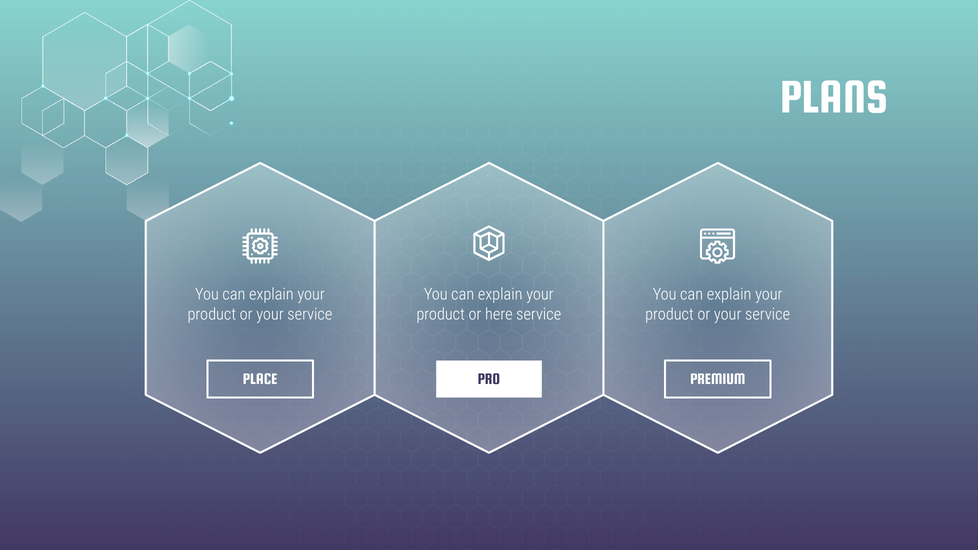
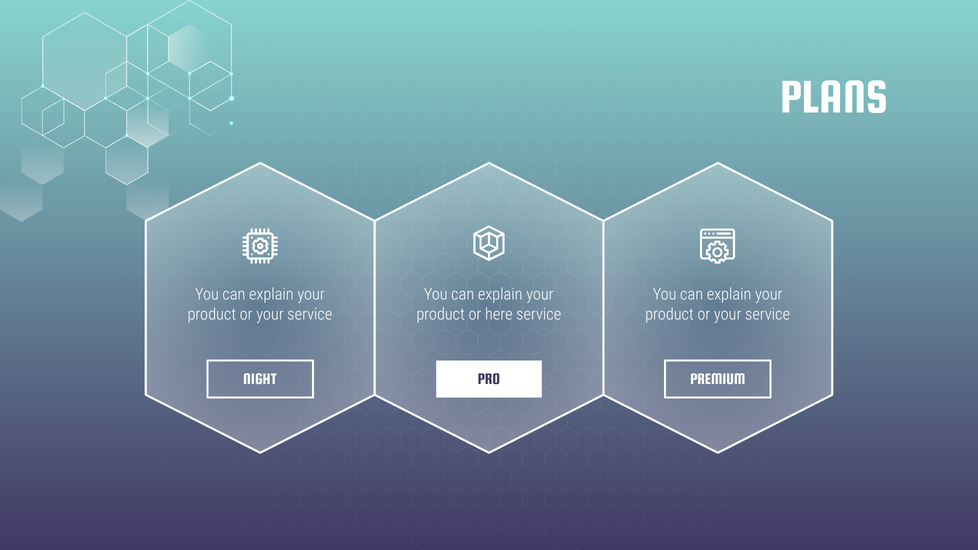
PLACE: PLACE -> NIGHT (260, 379)
